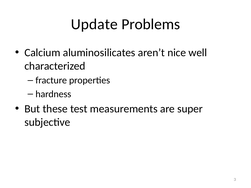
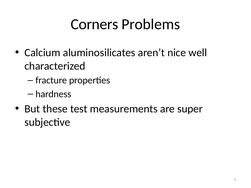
Update: Update -> Corners (94, 24)
